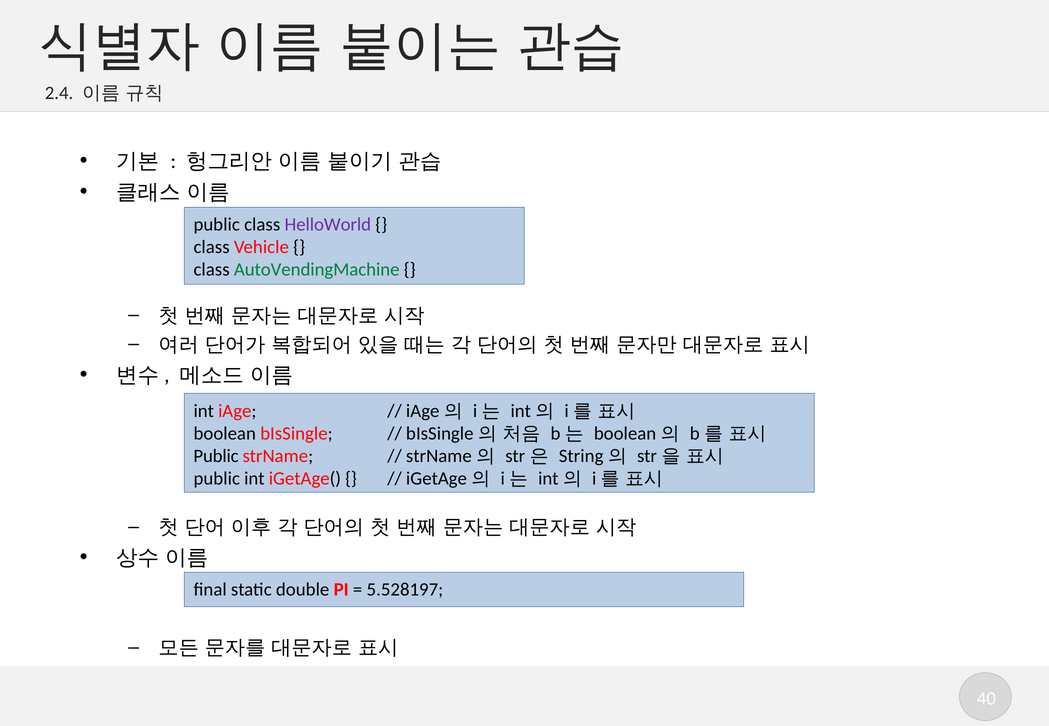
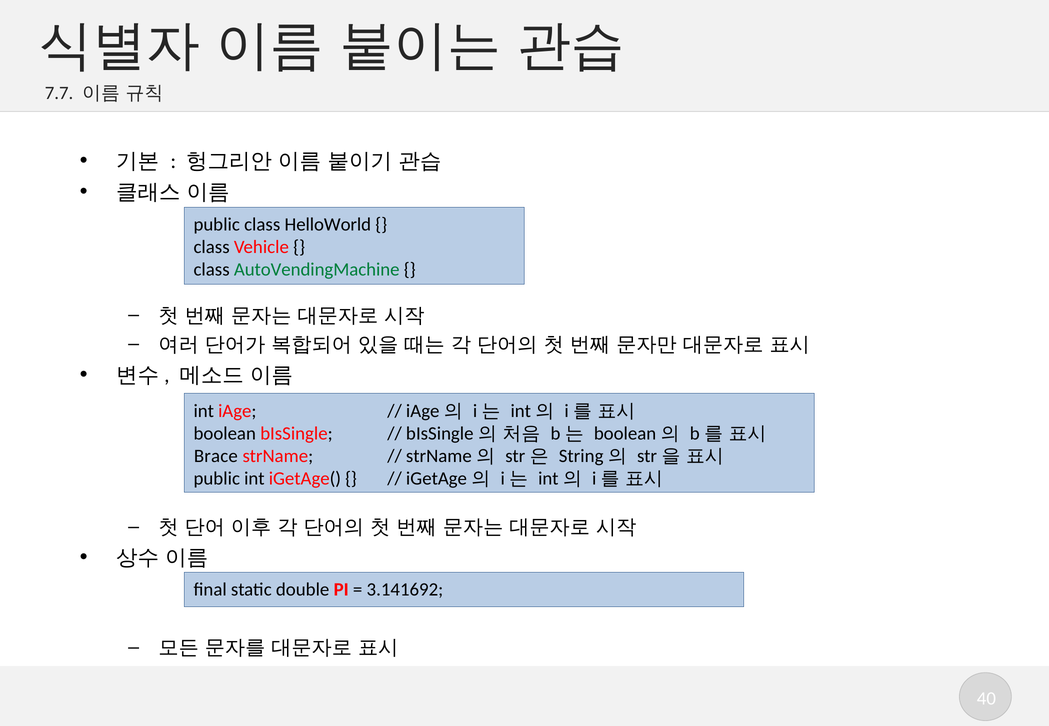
2.4: 2.4 -> 7.7 (59, 93)
HelloWorld colour: purple -> black (328, 225)
Public: Public -> Brace (216, 456)
5.528197: 5.528197 -> 3.141692 (405, 590)
